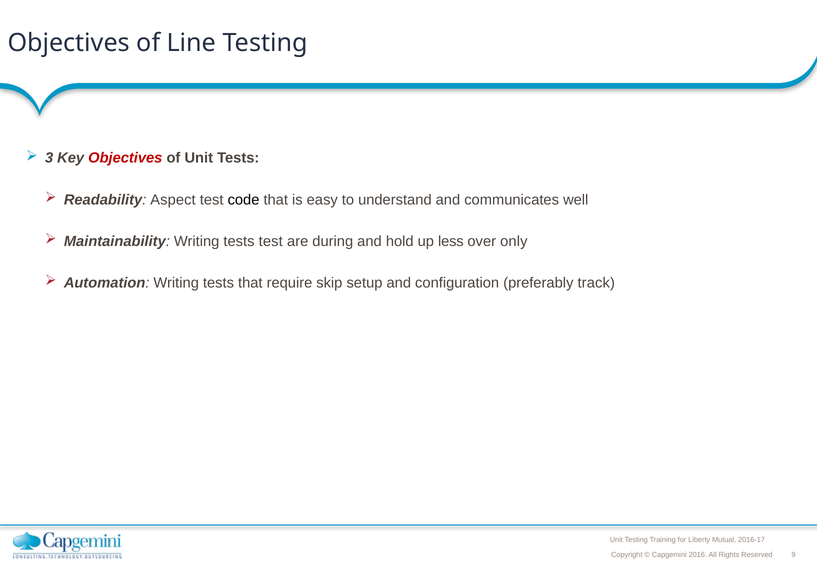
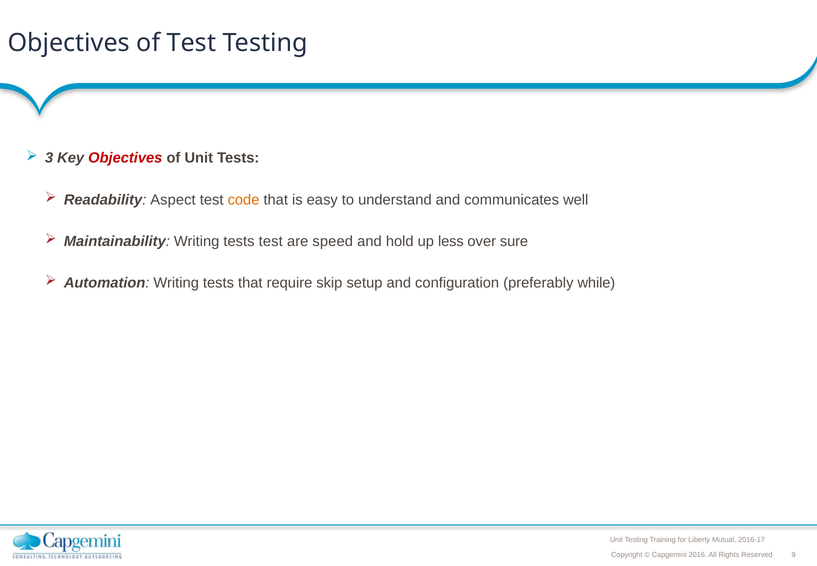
of Line: Line -> Test (191, 43)
code colour: black -> orange (244, 200)
during: during -> speed (333, 241)
only: only -> sure (514, 241)
track: track -> while (596, 283)
